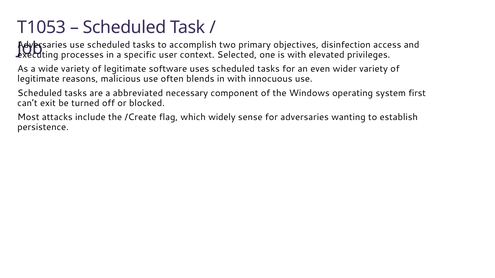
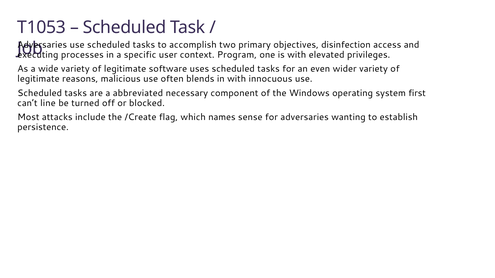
Selected: Selected -> Program (237, 55)
exit: exit -> line (48, 103)
widely: widely -> names (222, 117)
